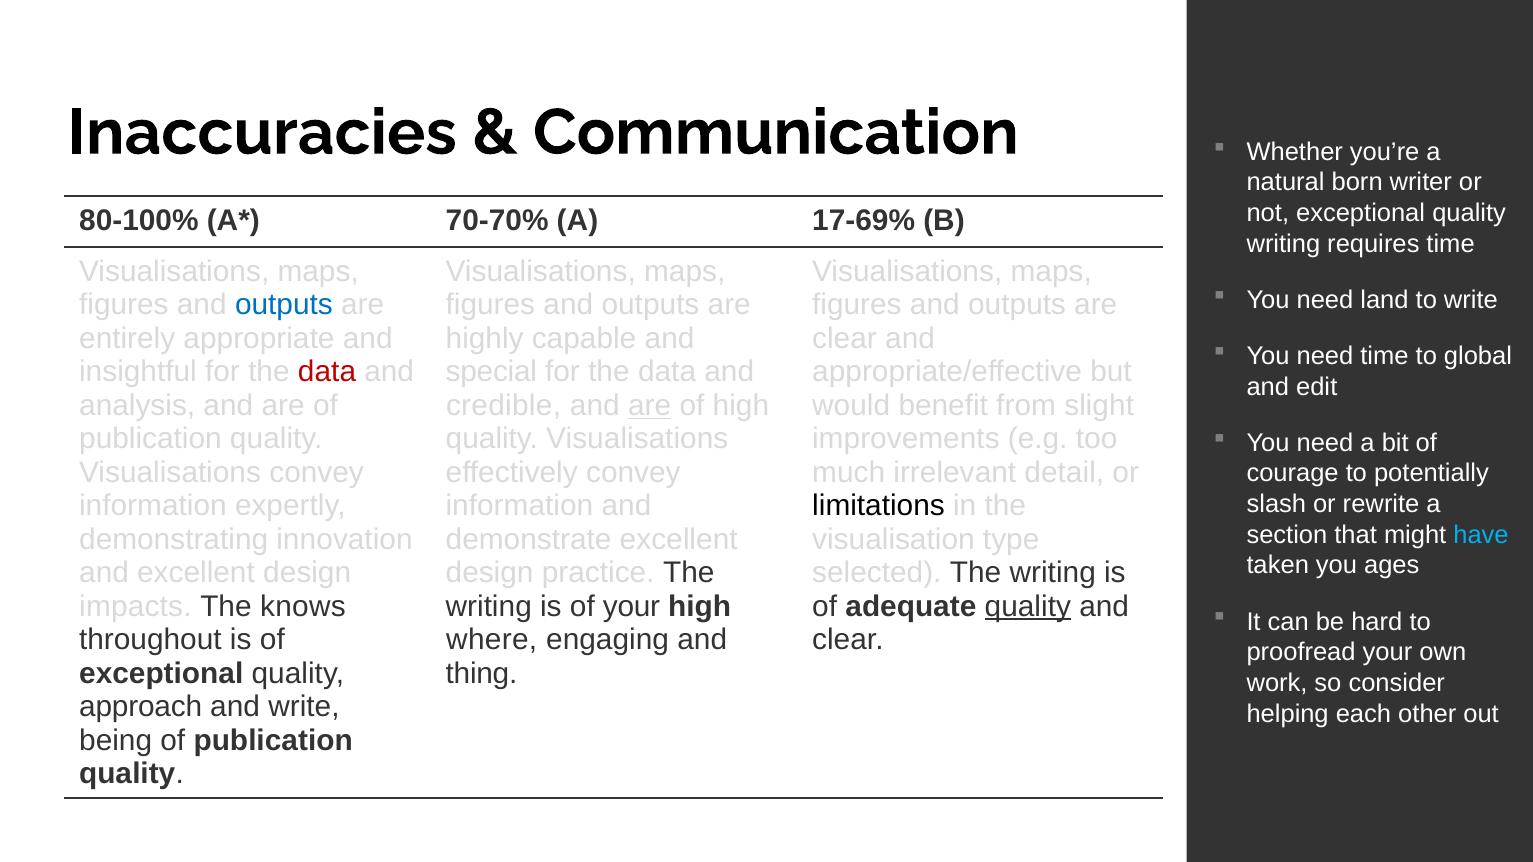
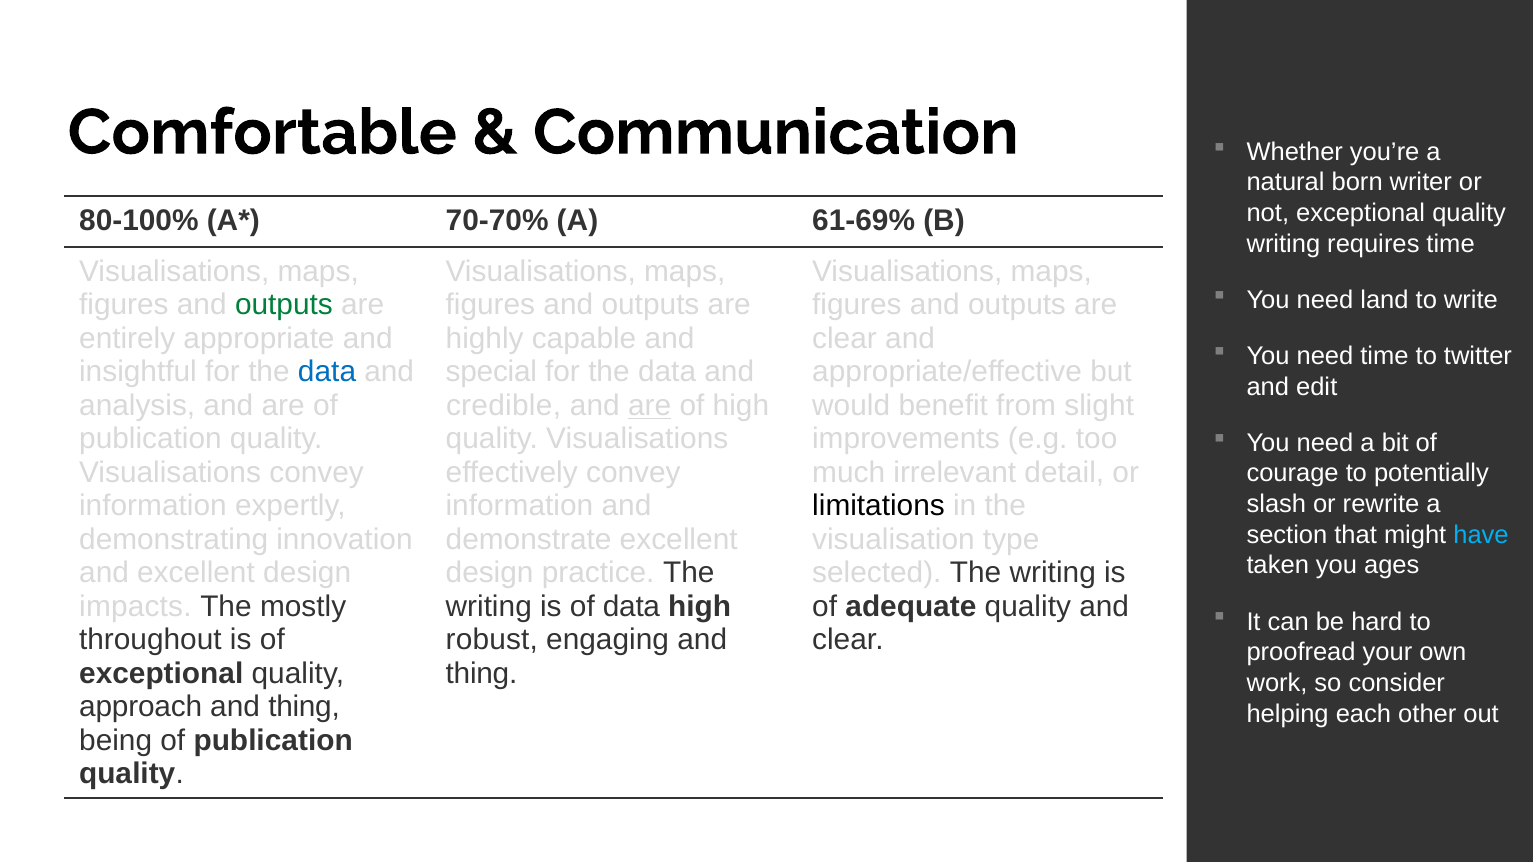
Inaccuracies: Inaccuracies -> Comfortable (262, 133)
17-69%: 17-69% -> 61-69% (864, 221)
outputs colour: blue -> green (284, 305)
global: global -> twitter (1478, 356)
data colour: red -> blue (327, 372)
knows: knows -> mostly (303, 607)
of your: your -> data (631, 607)
quality underline: present -> none (1028, 607)
where: where -> robust (492, 640)
write: write -> thing (304, 707)
